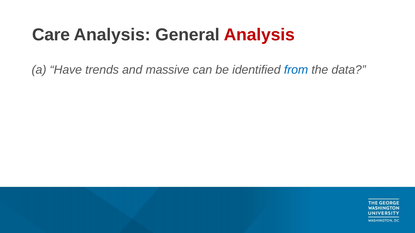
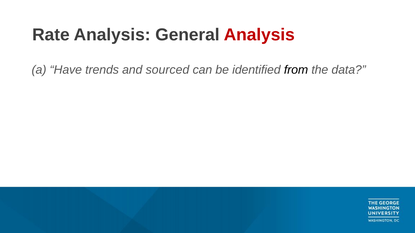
Care: Care -> Rate (51, 35)
massive: massive -> sourced (167, 70)
from colour: blue -> black (296, 70)
